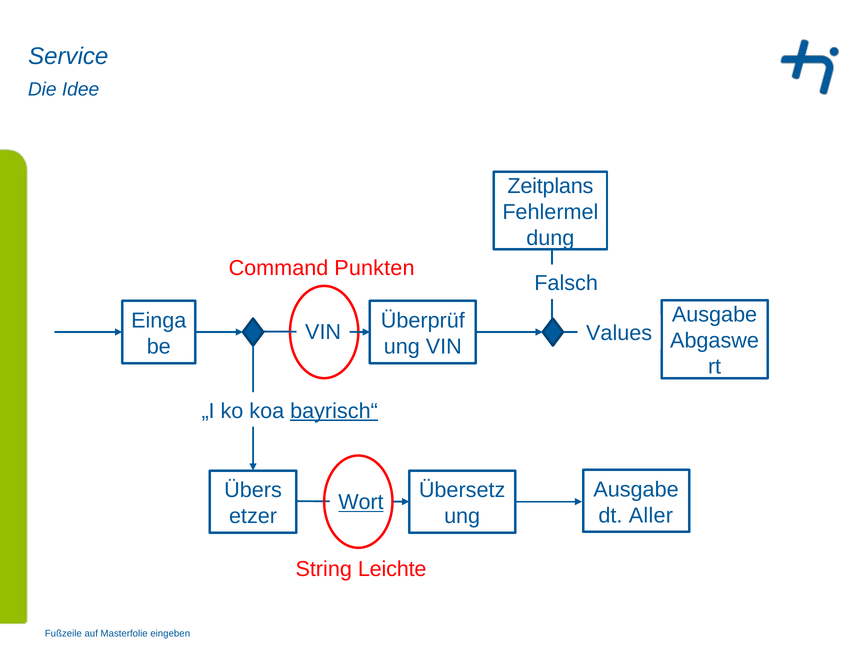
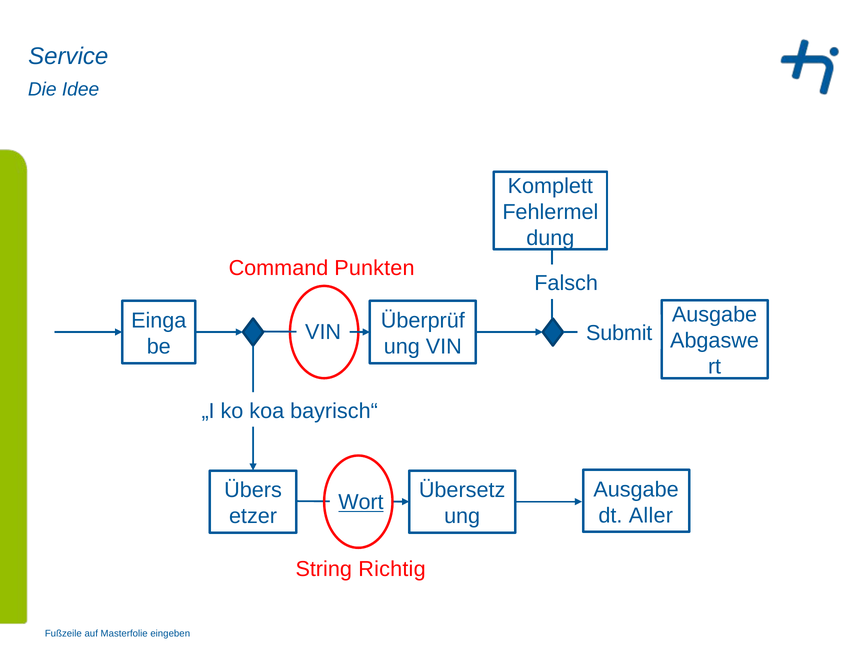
Zeitplans: Zeitplans -> Komplett (550, 186)
Values: Values -> Submit (619, 333)
bayrisch“ underline: present -> none (334, 411)
Leichte: Leichte -> Richtig (392, 569)
